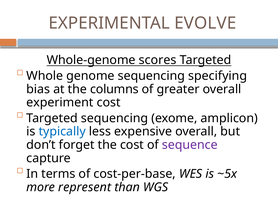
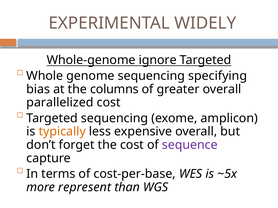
EVOLVE: EVOLVE -> WIDELY (205, 23)
scores: scores -> ignore (158, 60)
experiment: experiment -> parallelized (60, 103)
typically colour: blue -> orange (62, 132)
